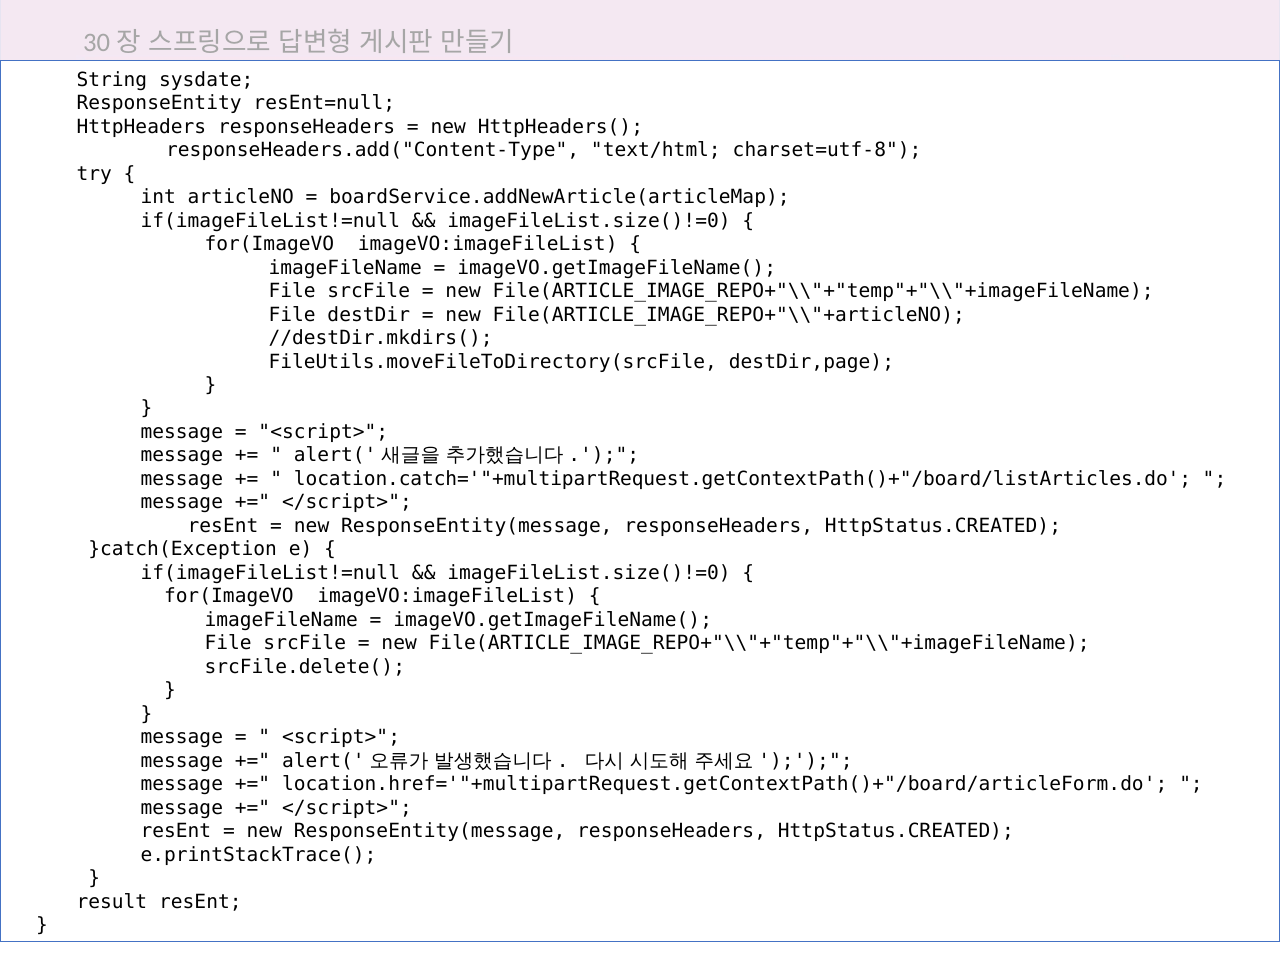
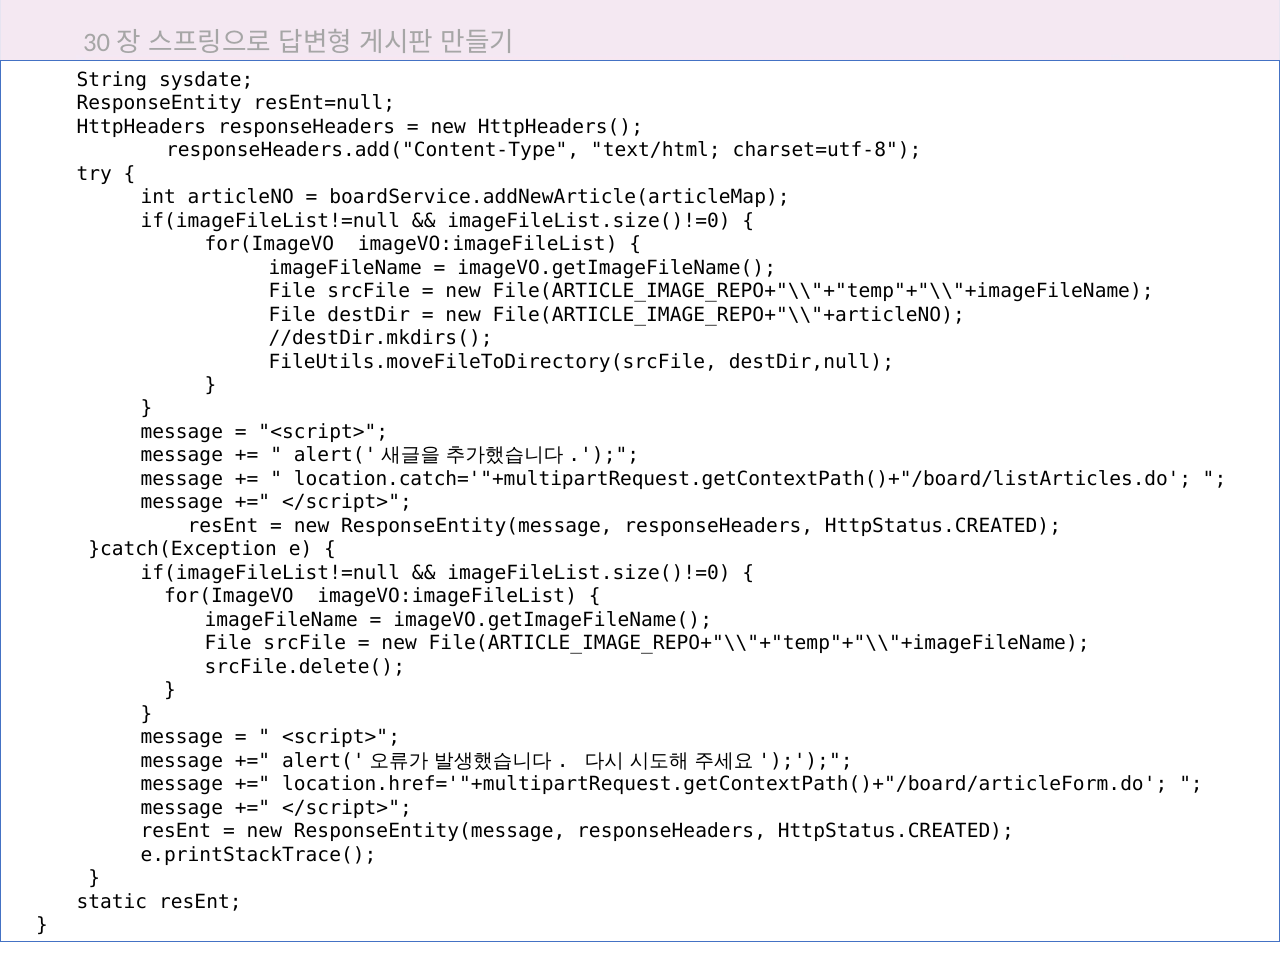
destDir,page: destDir,page -> destDir,null (811, 362)
result: result -> static (112, 902)
